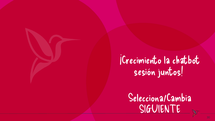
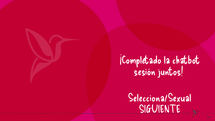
¡Crecimiento: ¡Crecimiento -> ¡Completado (141, 60)
Selecciona/Cambia: Selecciona/Cambia -> Selecciona/Sexual (160, 98)
